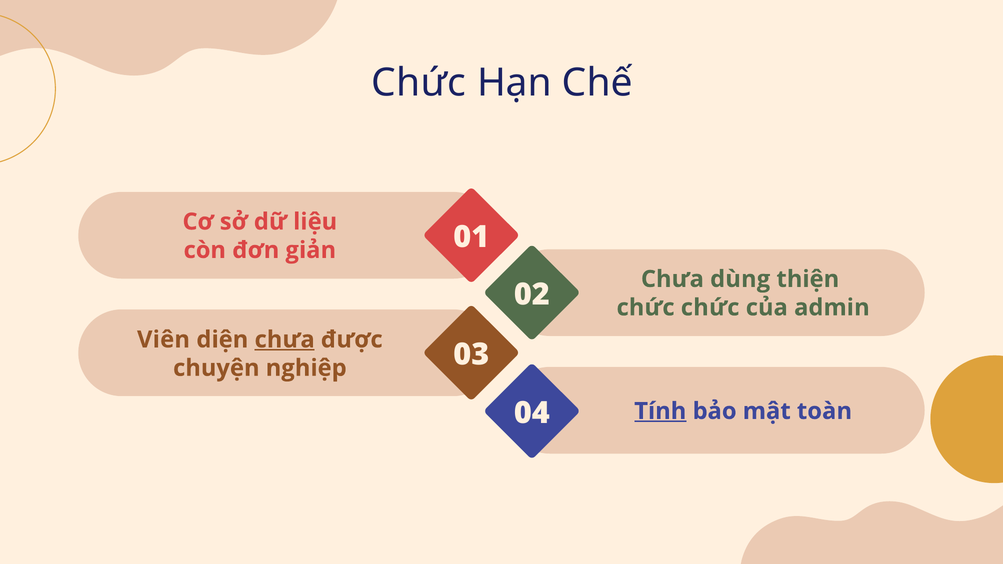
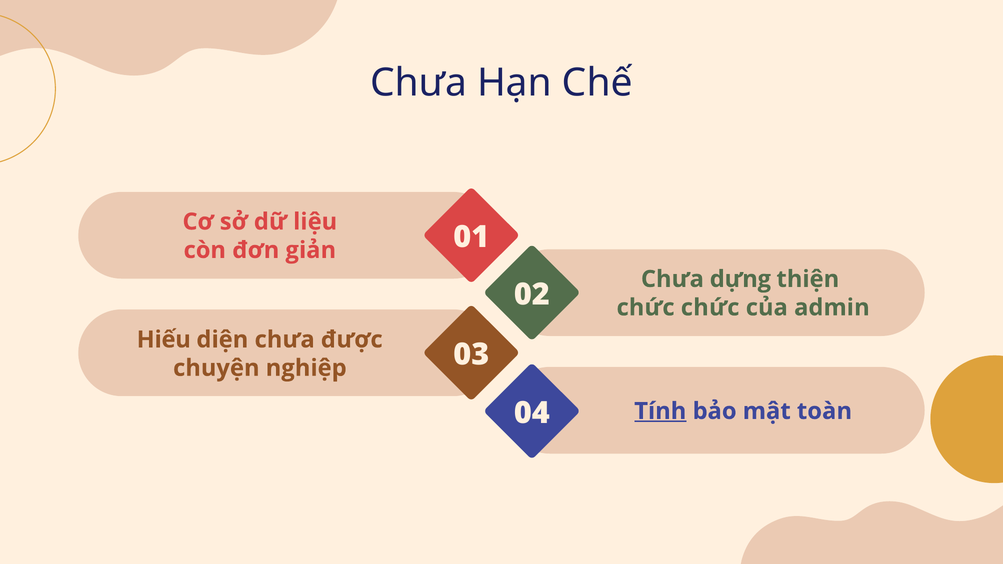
Chức: Chức -> Chưa (419, 83)
dùng: dùng -> dựng (740, 279)
Viên: Viên -> Hiếu (164, 340)
chưa underline: present -> none (285, 340)
